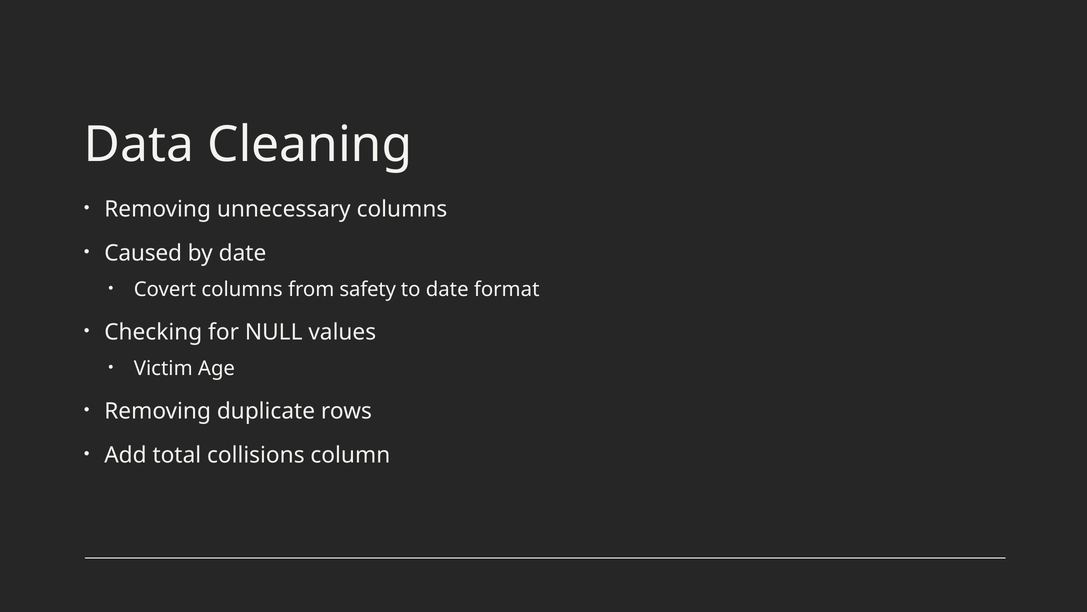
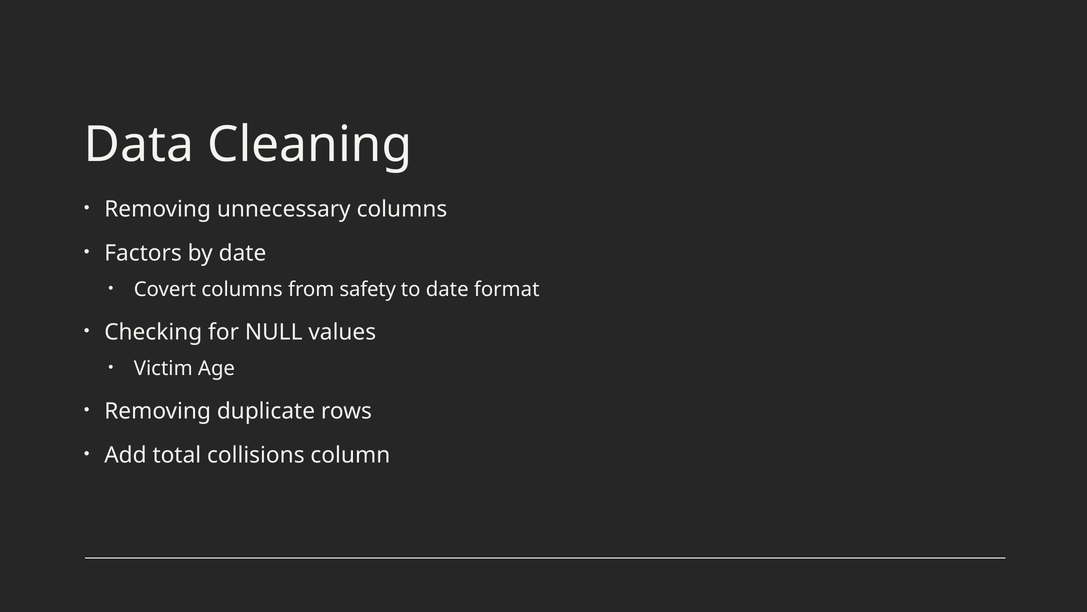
Caused: Caused -> Factors (143, 253)
